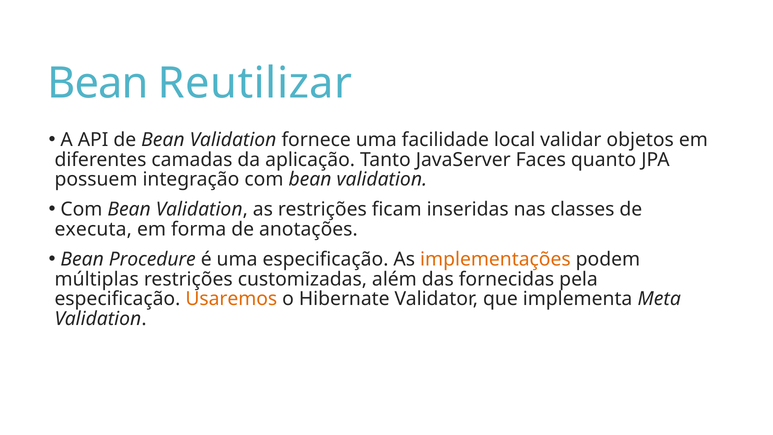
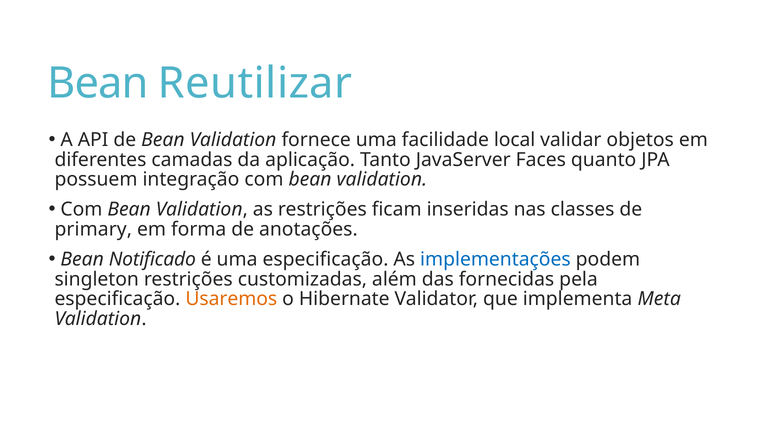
executa: executa -> primary (93, 229)
Procedure: Procedure -> Notificado (152, 259)
implementações colour: orange -> blue (495, 259)
múltiplas: múltiplas -> singleton (97, 279)
